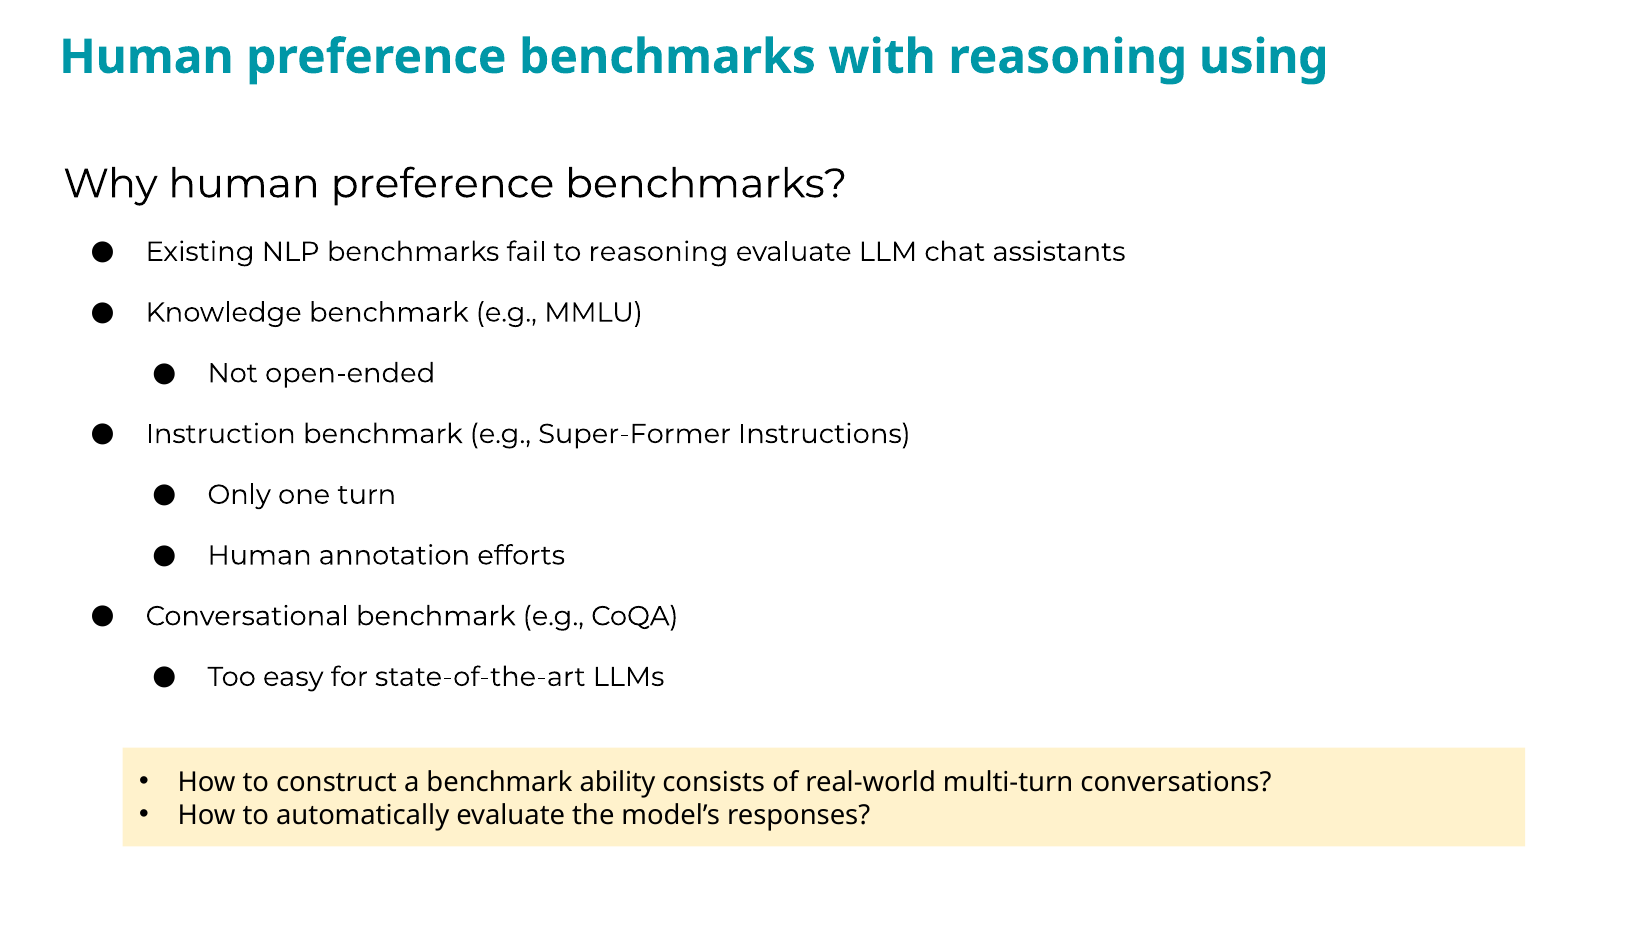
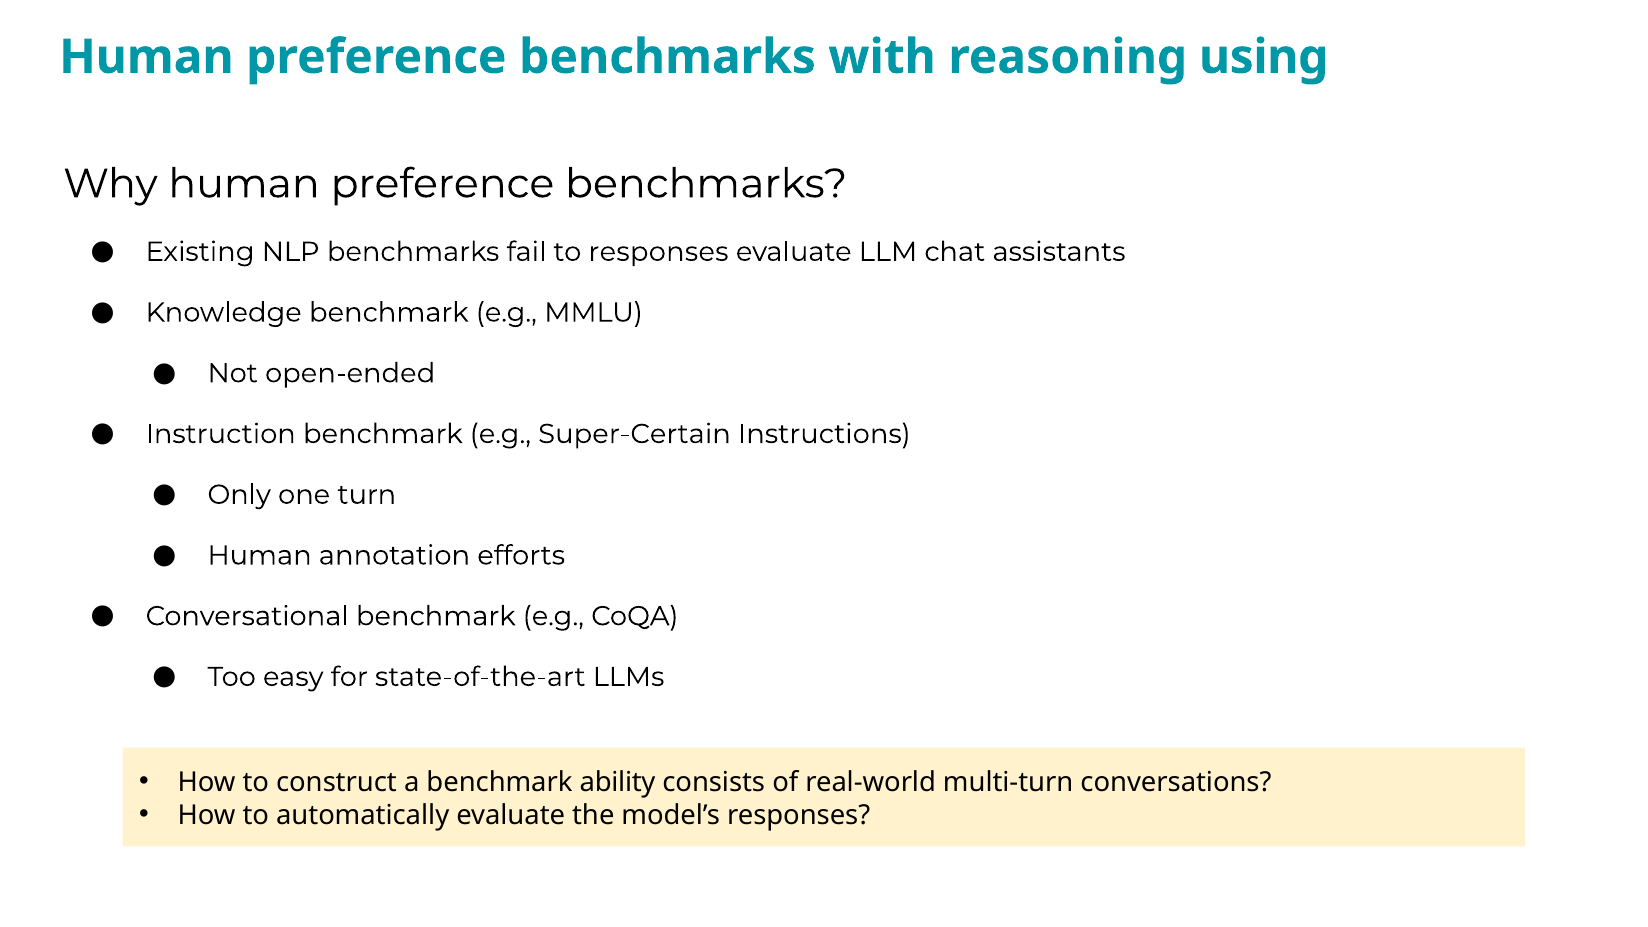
to reasoning: reasoning -> responses (658, 252)
Super-Former: Super-Former -> Super-Certain (634, 434)
